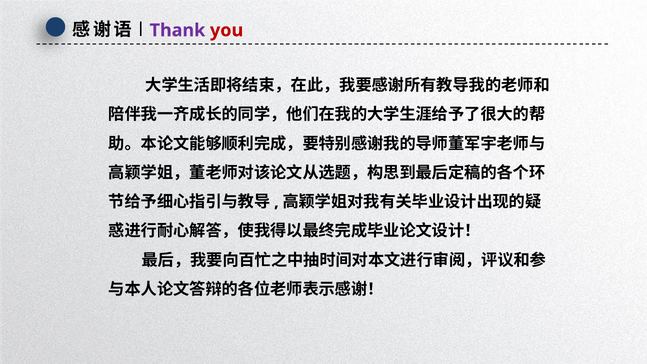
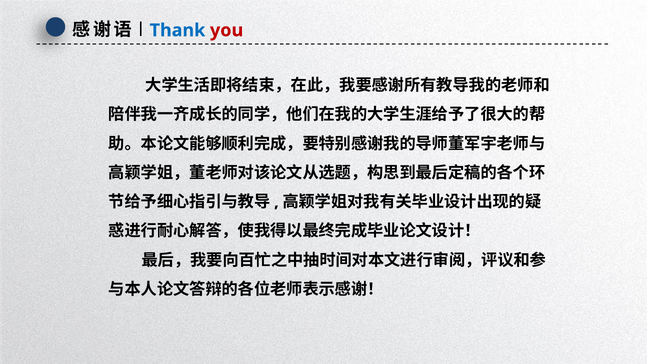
Thank colour: purple -> blue (177, 30)
